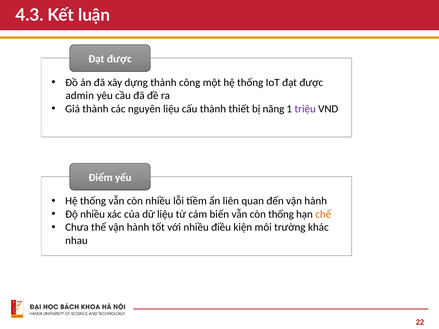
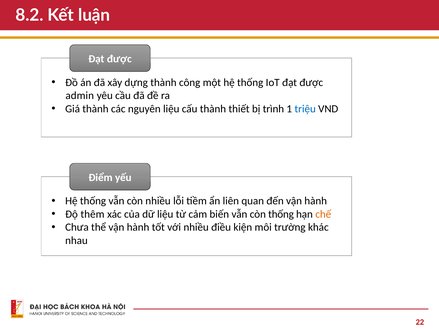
4.3: 4.3 -> 8.2 (30, 15)
năng: năng -> trình (273, 109)
triệu colour: purple -> blue (305, 109)
Độ nhiều: nhiều -> thêm (92, 214)
